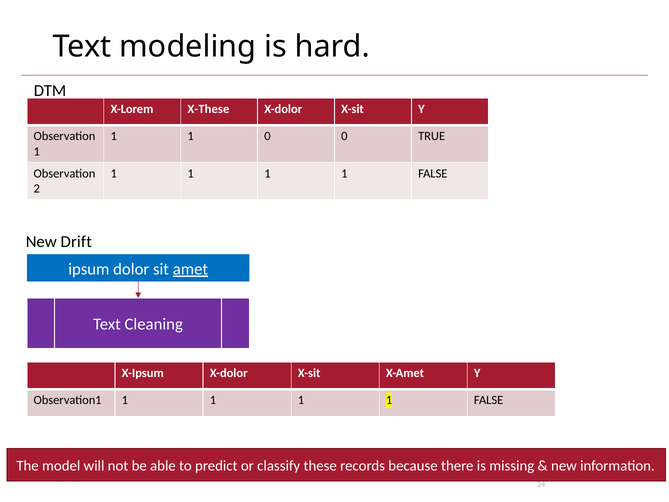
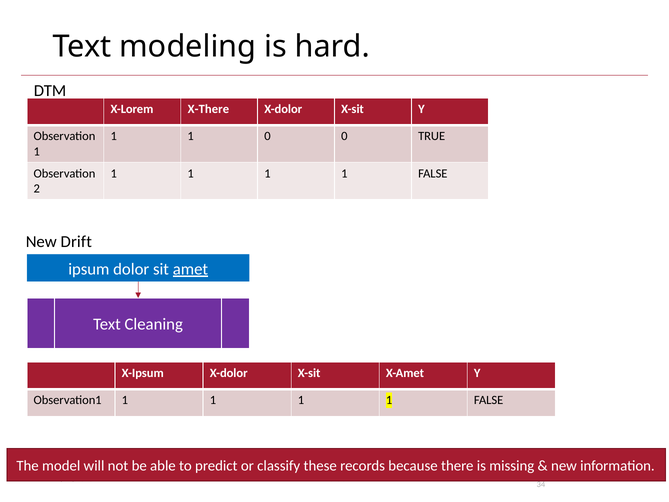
X-These: X-These -> X-There (208, 109)
